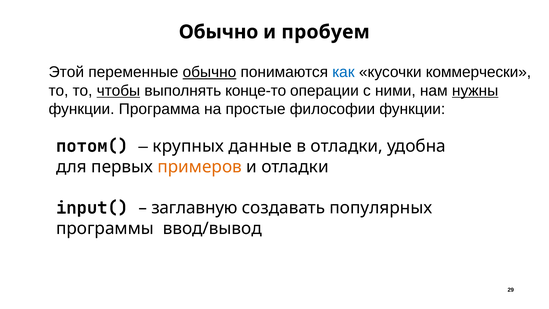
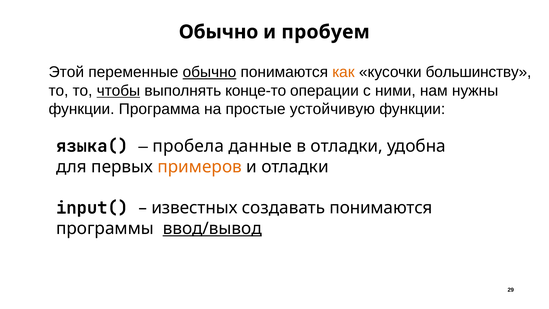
как colour: blue -> orange (343, 72)
коммерчески: коммерчески -> большинству (478, 72)
нужны underline: present -> none (475, 91)
философии: философии -> устойчивую (332, 109)
потом(: потом( -> языка( (92, 146)
крупных: крупных -> пробела (188, 146)
заглавную: заглавную -> известных (194, 208)
создавать популярных: популярных -> понимаются (381, 208)
ввод/вывод underline: none -> present (212, 228)
